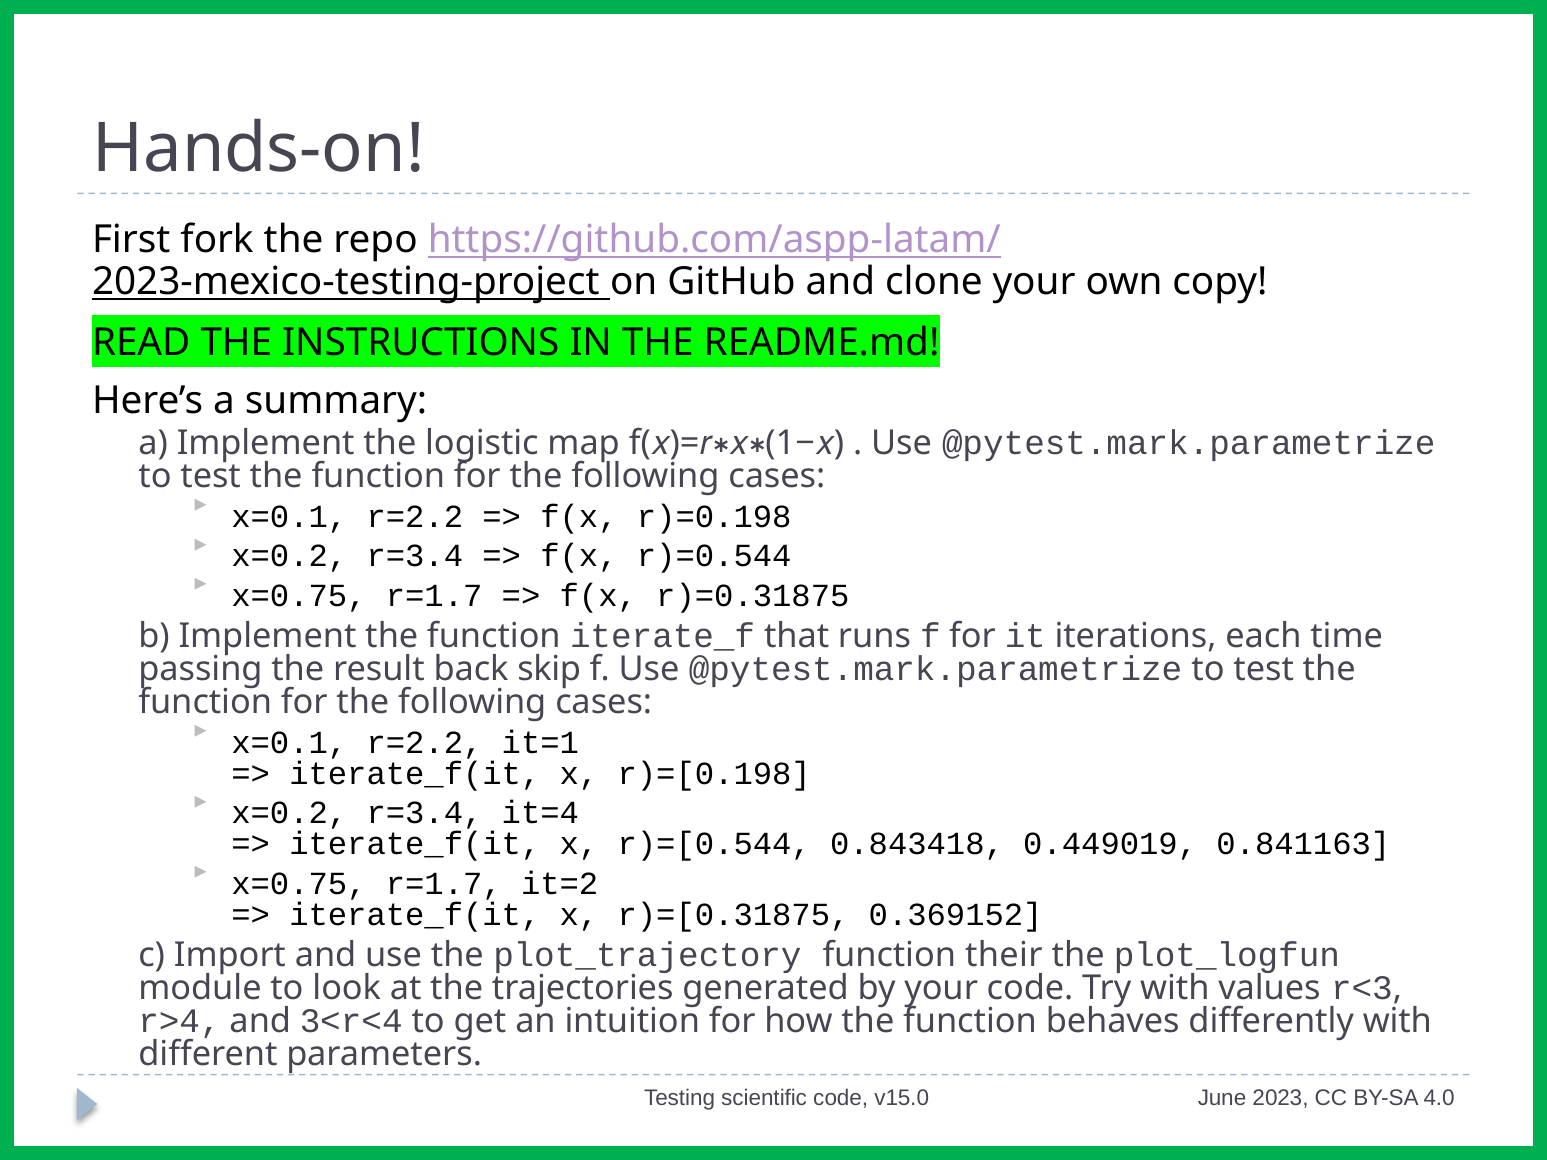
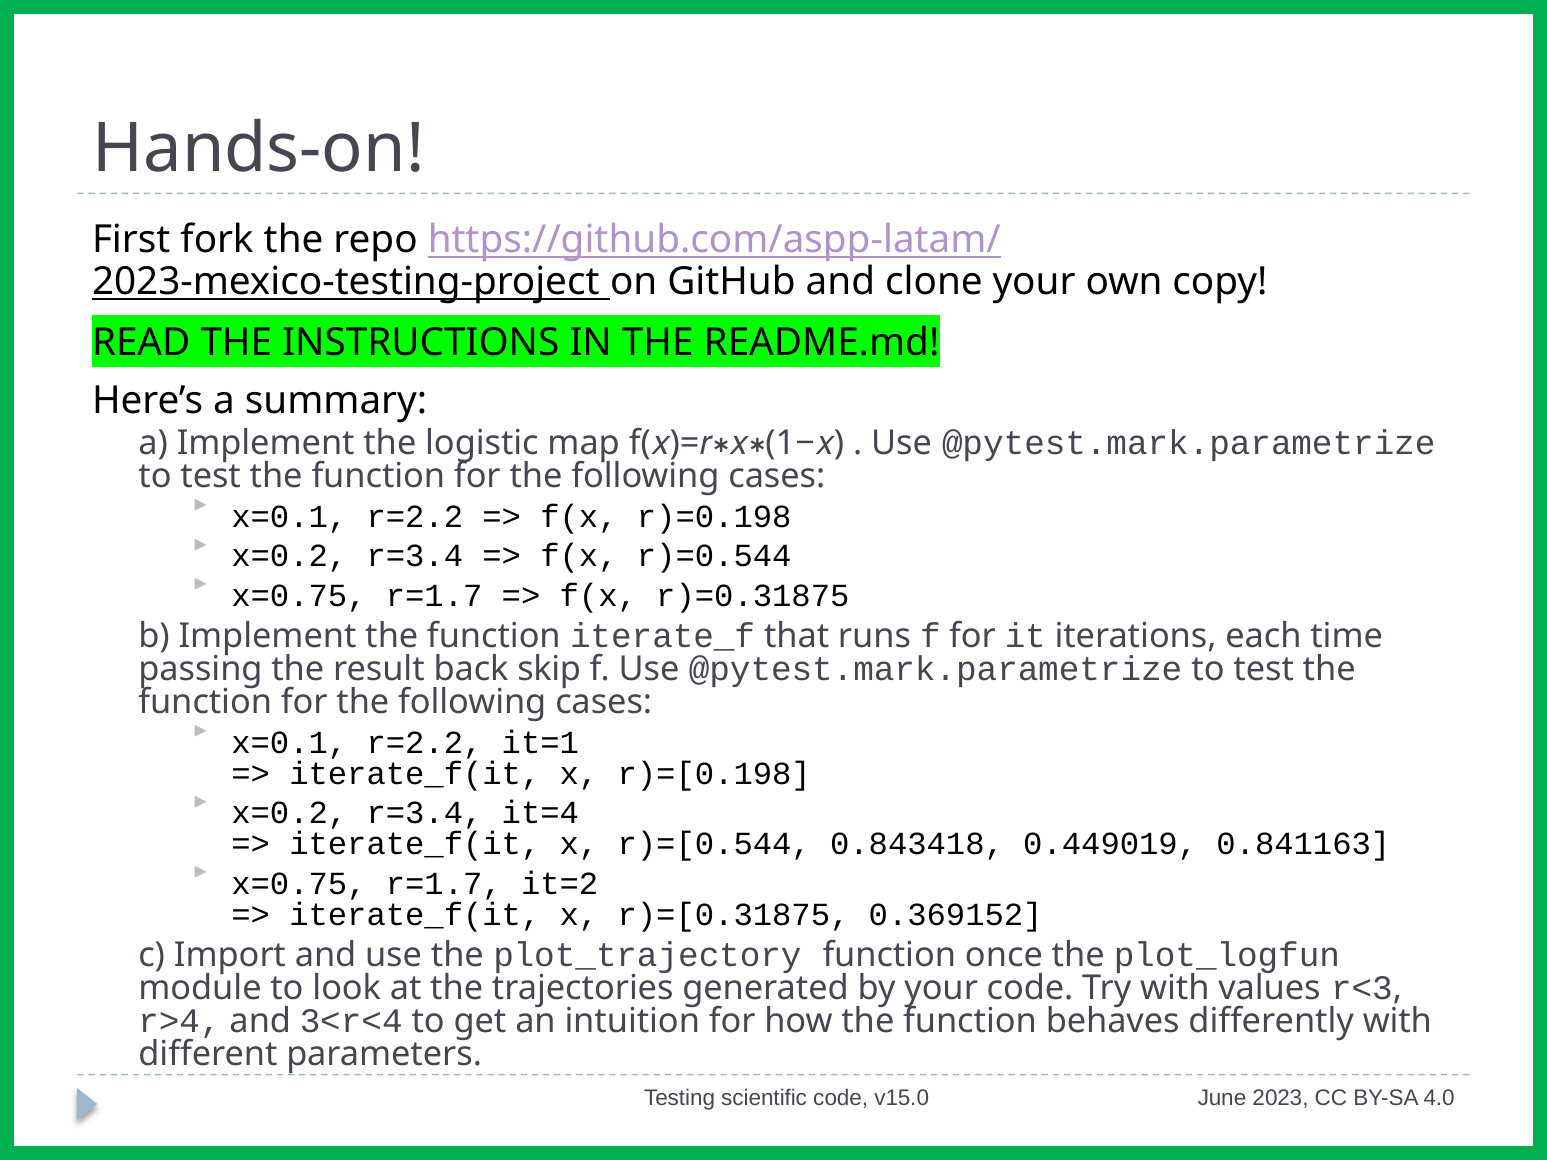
their: their -> once (1004, 955)
